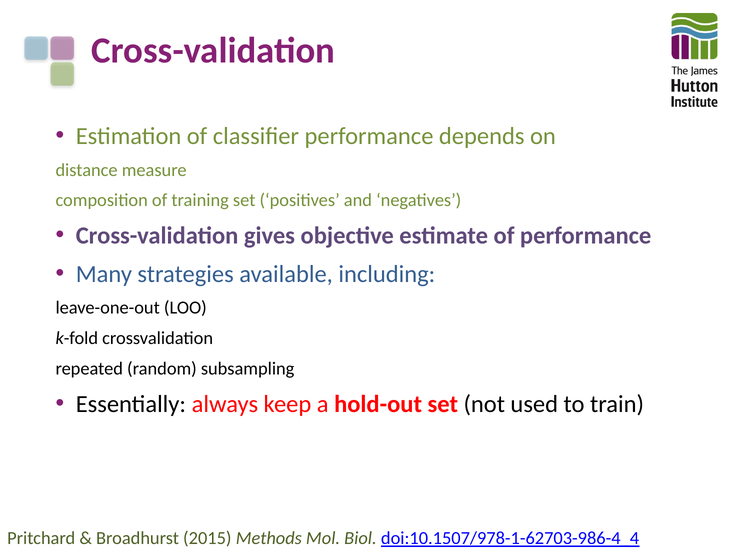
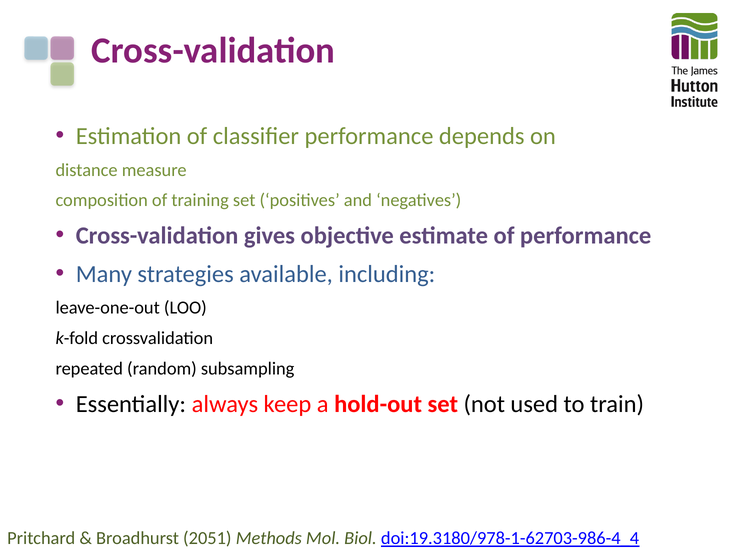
2015: 2015 -> 2051 (207, 538)
doi:10.1507/978-1-62703-986-4_4: doi:10.1507/978-1-62703-986-4_4 -> doi:19.3180/978-1-62703-986-4_4 (510, 538)
